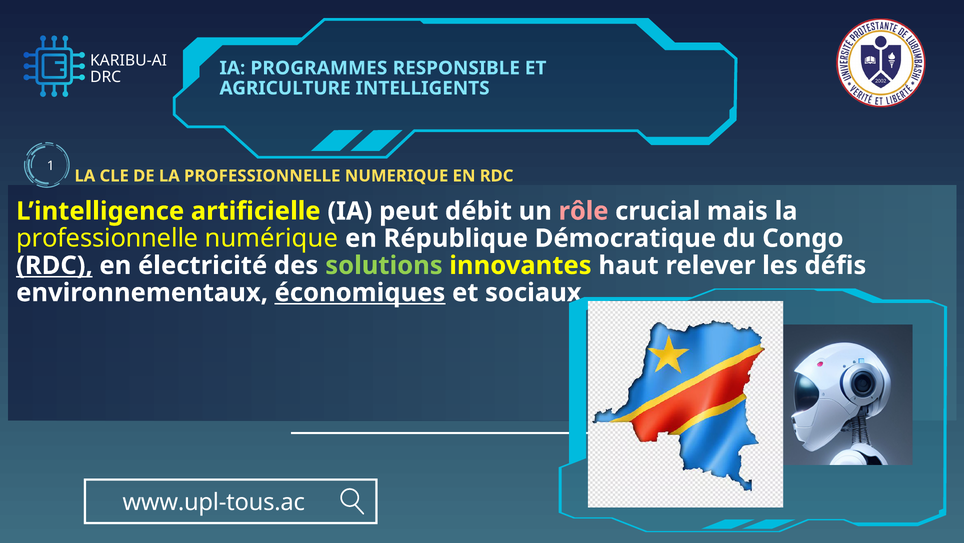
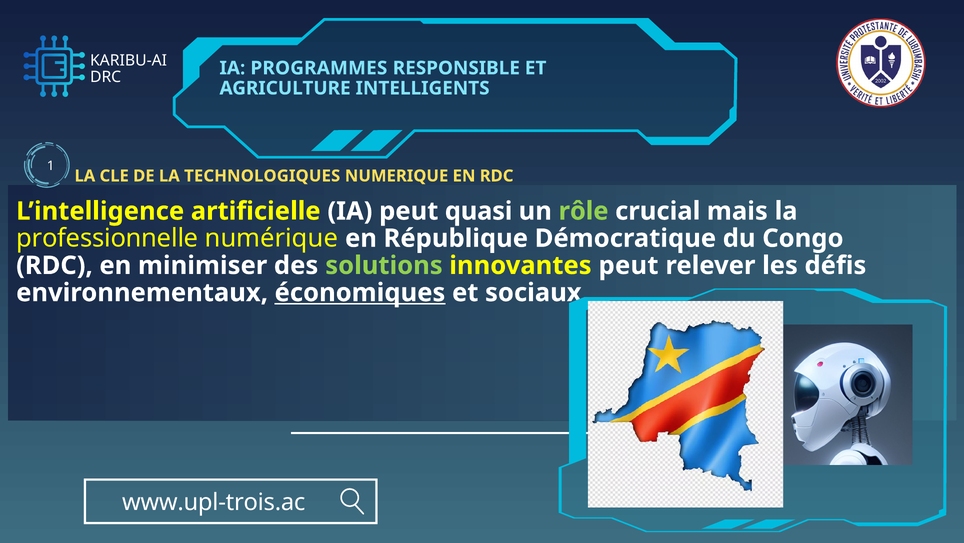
DE LA PROFESSIONNELLE: PROFESSIONNELLE -> TECHNOLOGIQUES (262, 176)
débit: débit -> quasi (479, 211)
rôle colour: pink -> light green (584, 211)
RDC underline: present -> none (54, 265)
électricité: électricité -> minimiser (203, 265)
innovantes haut: haut -> peut (629, 265)
www.upl-tous.ac: www.upl-tous.ac -> www.upl-trois.ac (214, 502)
